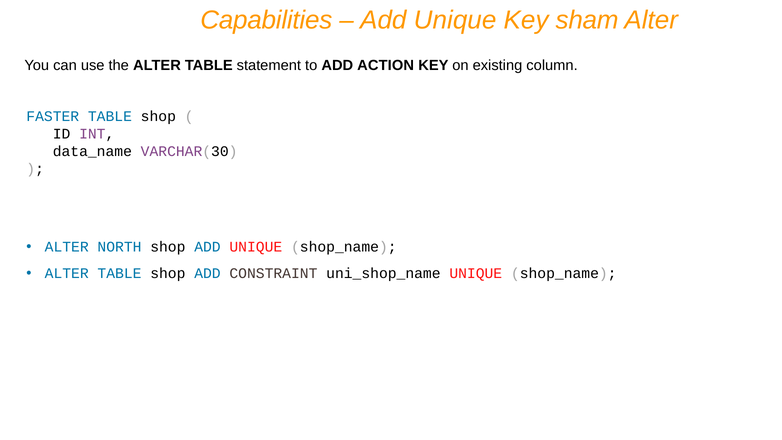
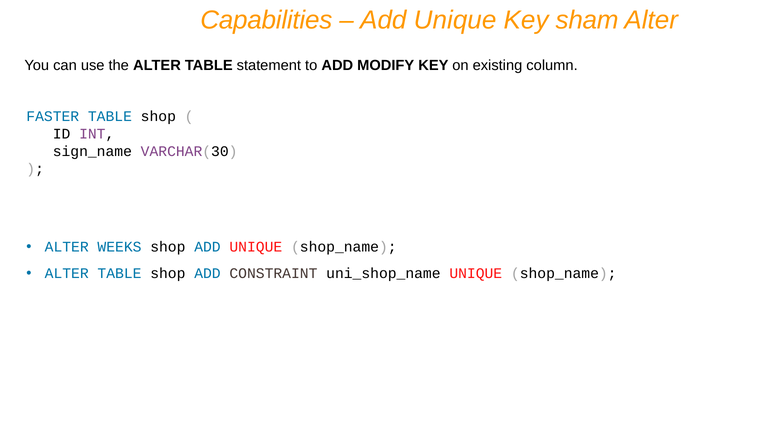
ACTION: ACTION -> MODIFY (386, 65)
data_name: data_name -> sign_name (92, 151)
NORTH: NORTH -> WEEKS (119, 247)
